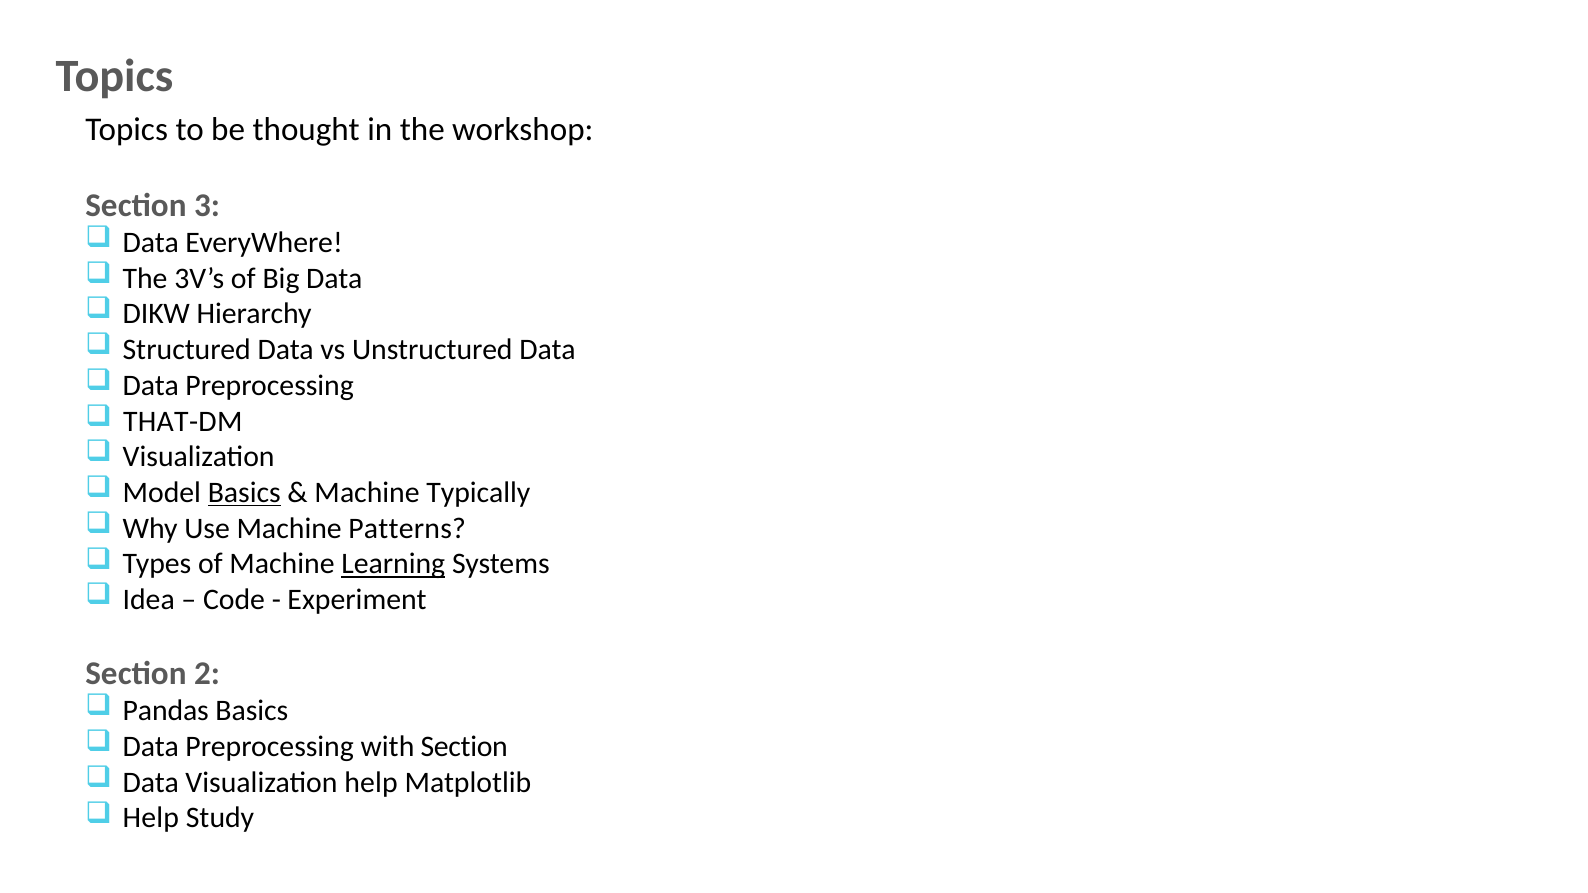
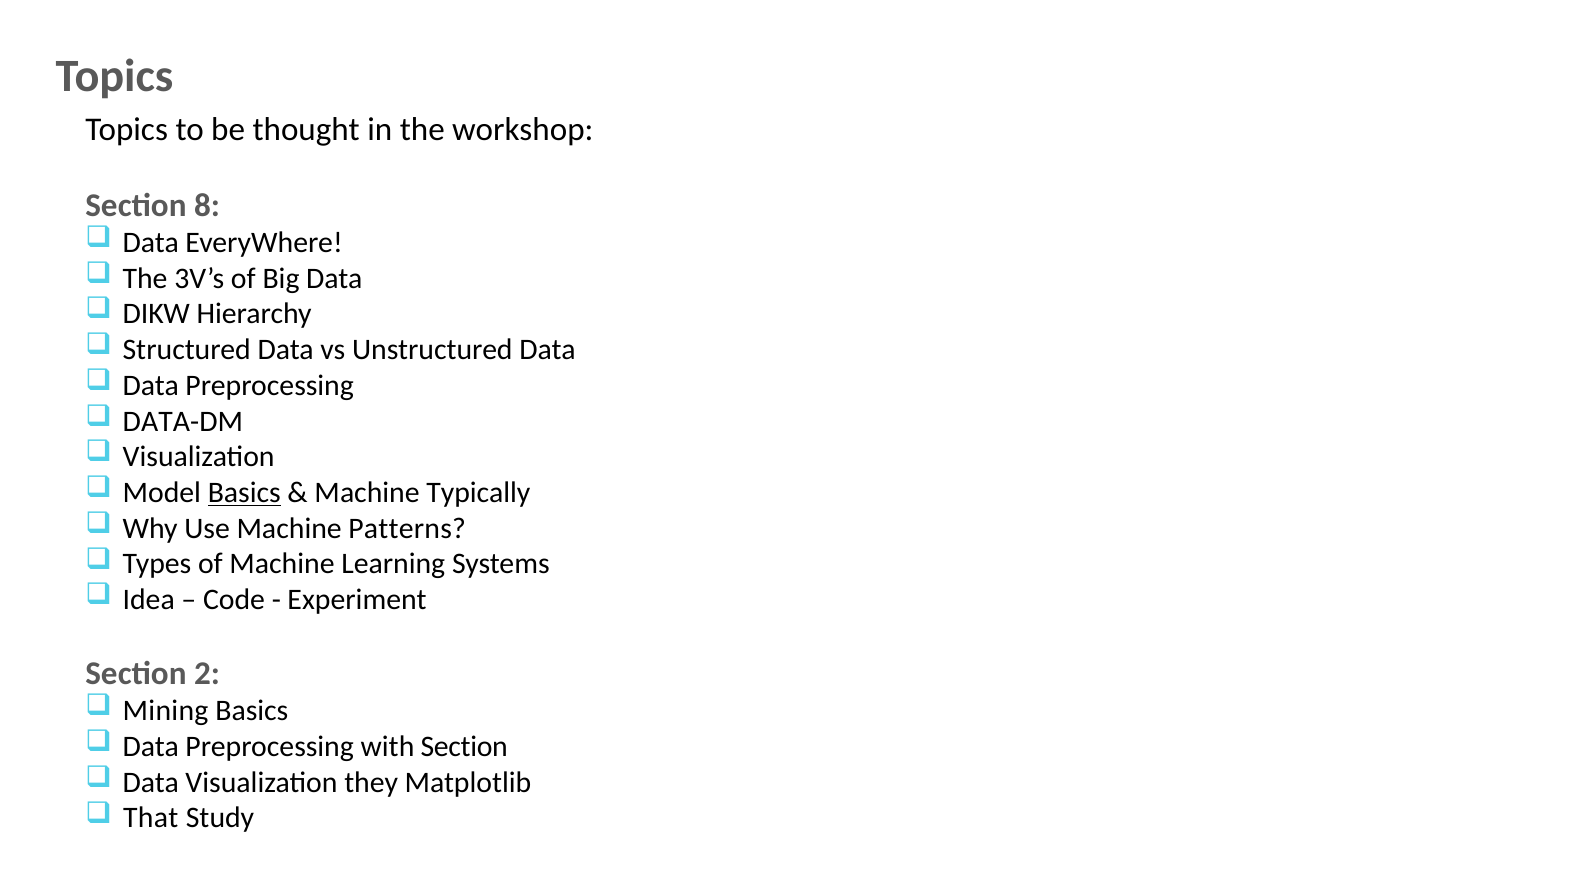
3: 3 -> 8 (207, 205)
THAT-DM: THAT-DM -> DATA-DM (183, 421)
Learning underline: present -> none (393, 564)
Pandas: Pandas -> Mining (166, 711)
Visualization help: help -> they (371, 783)
Help: Help -> That (151, 818)
